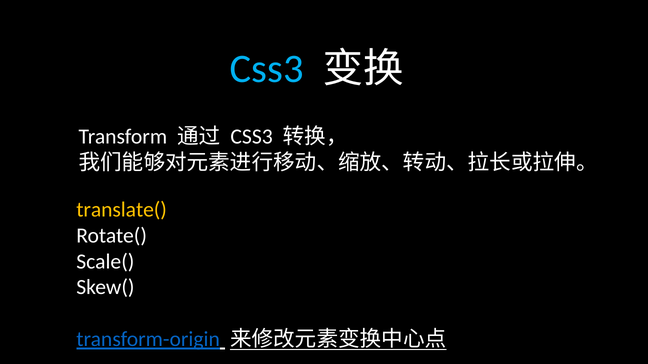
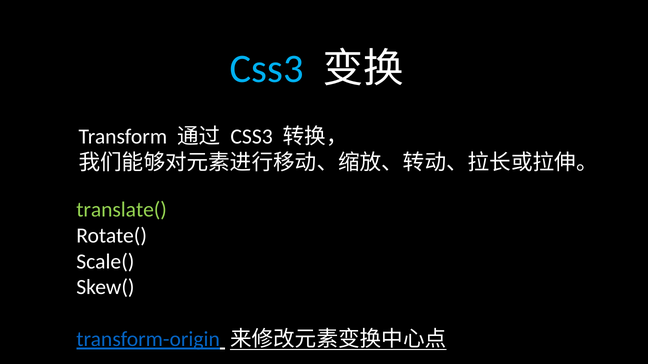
translate( colour: yellow -> light green (122, 210)
